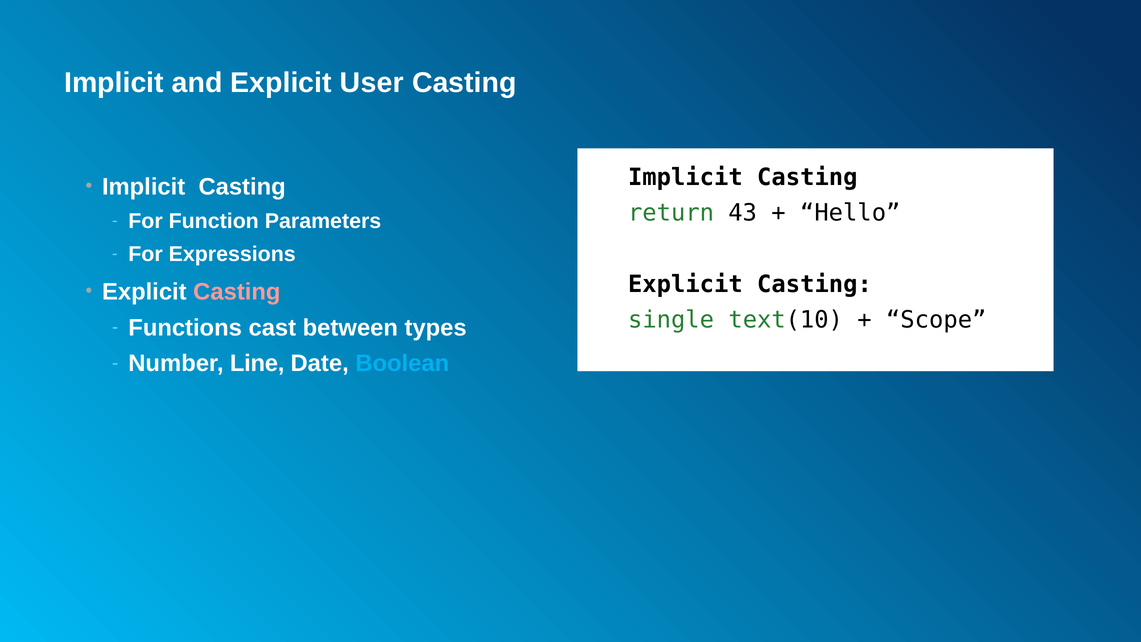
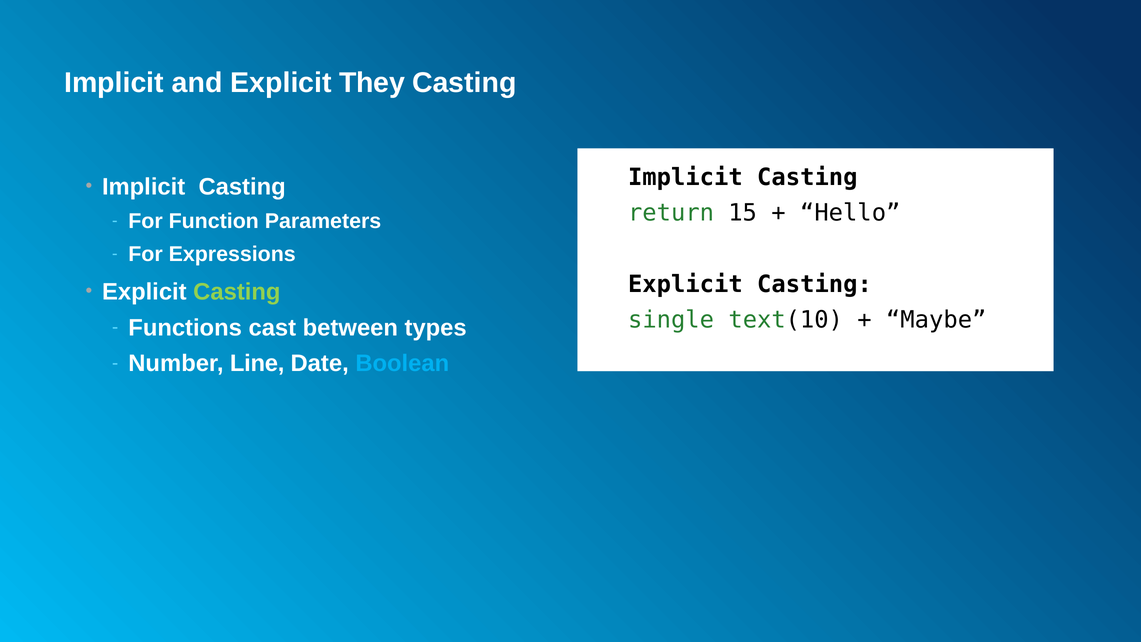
User: User -> They (372, 83)
43: 43 -> 15 (743, 213)
Casting colour: pink -> light green (237, 292)
Scope: Scope -> Maybe (936, 320)
